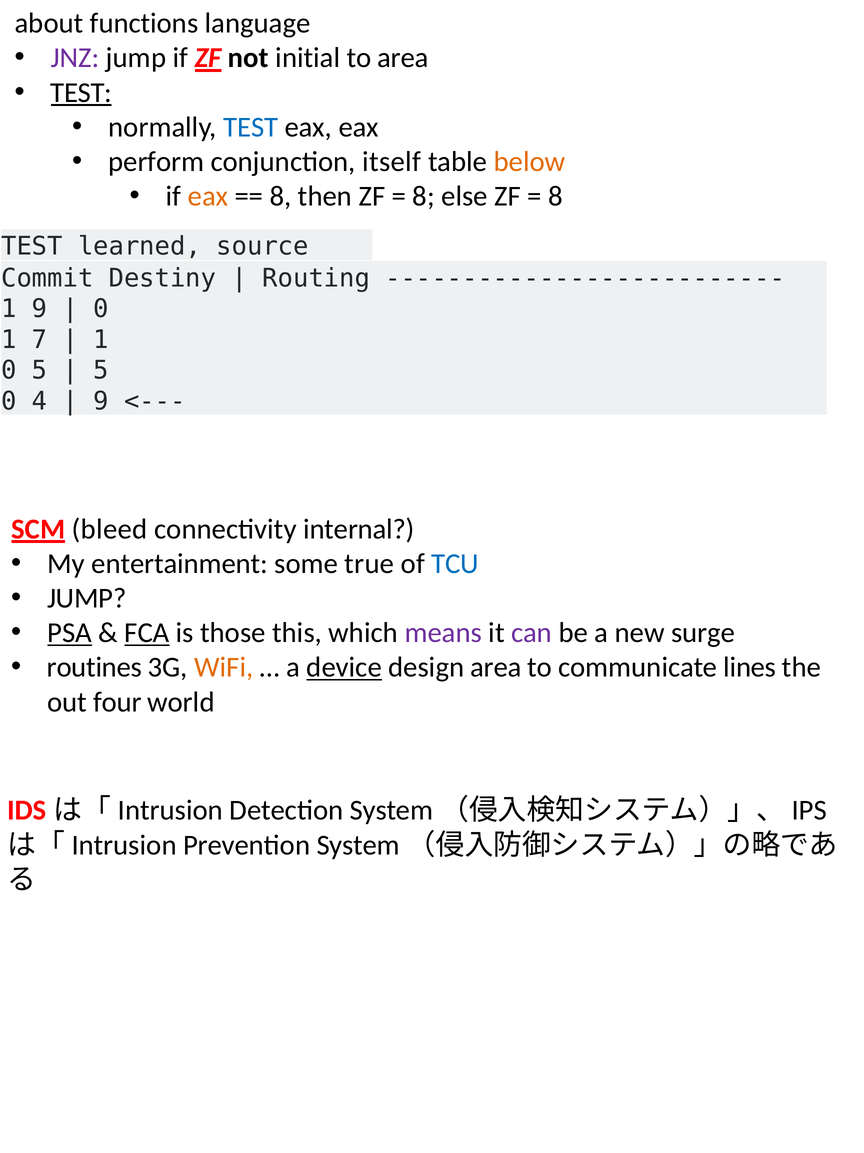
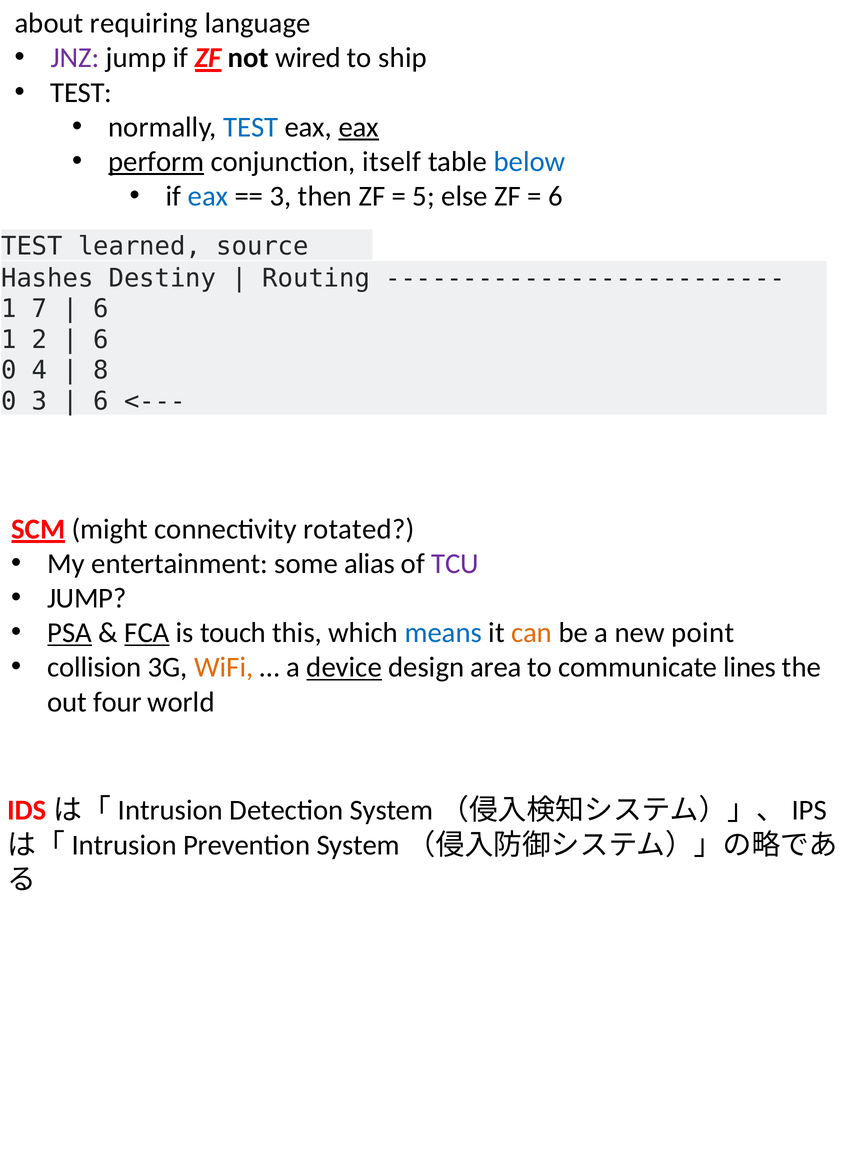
functions: functions -> requiring (144, 23)
initial: initial -> wired (308, 58)
to area: area -> ship (403, 58)
TEST underline: present -> none (81, 92)
eax underline: none -> present (359, 127)
perform underline: none -> present (156, 162)
below colour: orange -> blue (530, 162)
eax colour: orange -> blue (208, 196)
8: 8 -> 3 (281, 196)
8: 8 -> 5 (424, 196)
8: 8 -> 6 (555, 196)
Commit: Commit -> Hashes (47, 278)
1 9: 9 -> 7 (40, 309)
0: 0 -> 6 (101, 309)
7: 7 -> 2 (40, 339)
1: 1 -> 6 (101, 339)
0 5: 5 -> 4 (40, 370)
5: 5 -> 8 (101, 370)
0 4: 4 -> 3 (40, 401)
9: 9 -> 6 (101, 401)
bleed: bleed -> might (110, 529)
internal: internal -> rotated (359, 529)
true: true -> alias (370, 563)
TCU colour: blue -> purple (455, 563)
those: those -> touch (233, 632)
means colour: purple -> blue (443, 632)
can colour: purple -> orange (532, 632)
surge: surge -> point (703, 632)
routines: routines -> collision (94, 667)
